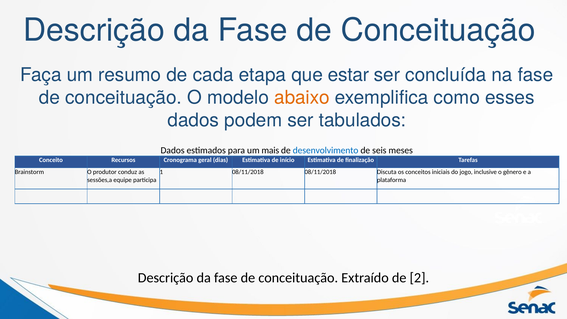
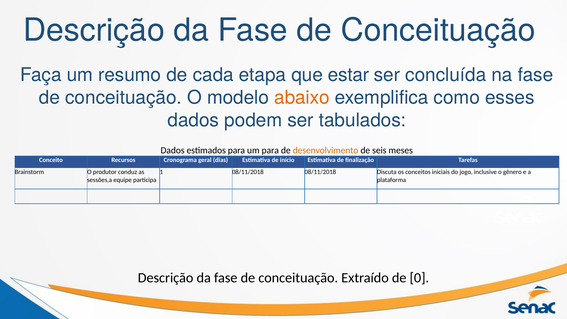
um mais: mais -> para (270, 150)
desenvolvimento colour: blue -> orange (326, 150)
2: 2 -> 0 (419, 278)
